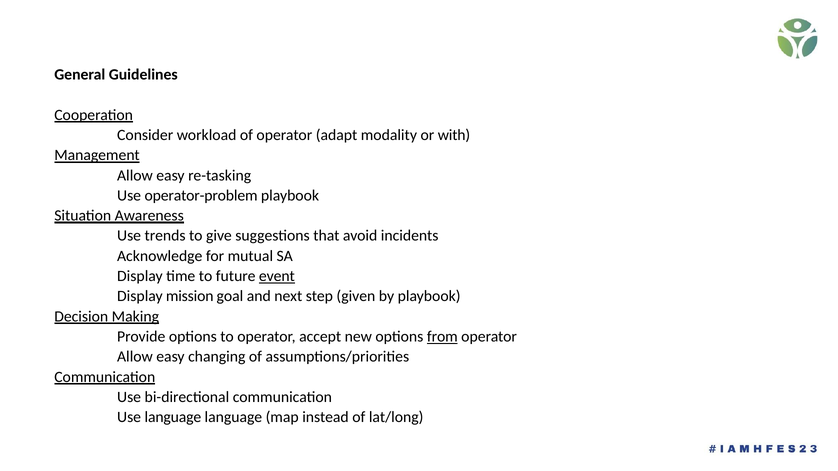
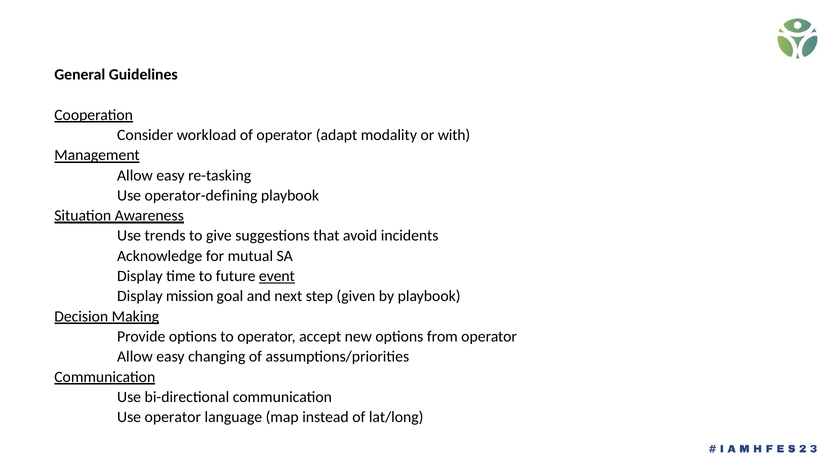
operator-problem: operator-problem -> operator-defining (201, 196)
from underline: present -> none (442, 337)
Use language: language -> operator (173, 417)
